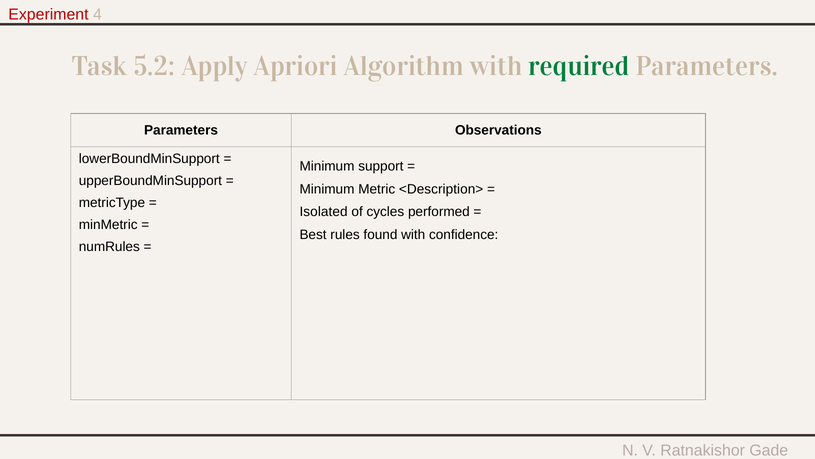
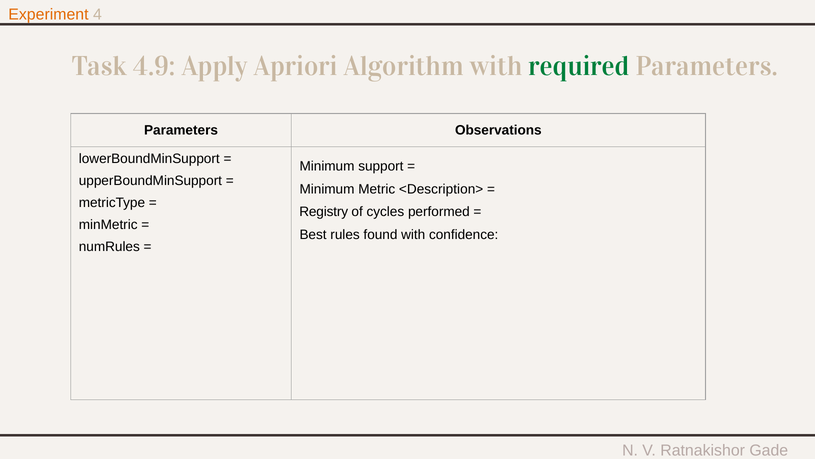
Experiment colour: red -> orange (48, 15)
5.2: 5.2 -> 4.9 (155, 66)
Isolated: Isolated -> Registry (324, 212)
